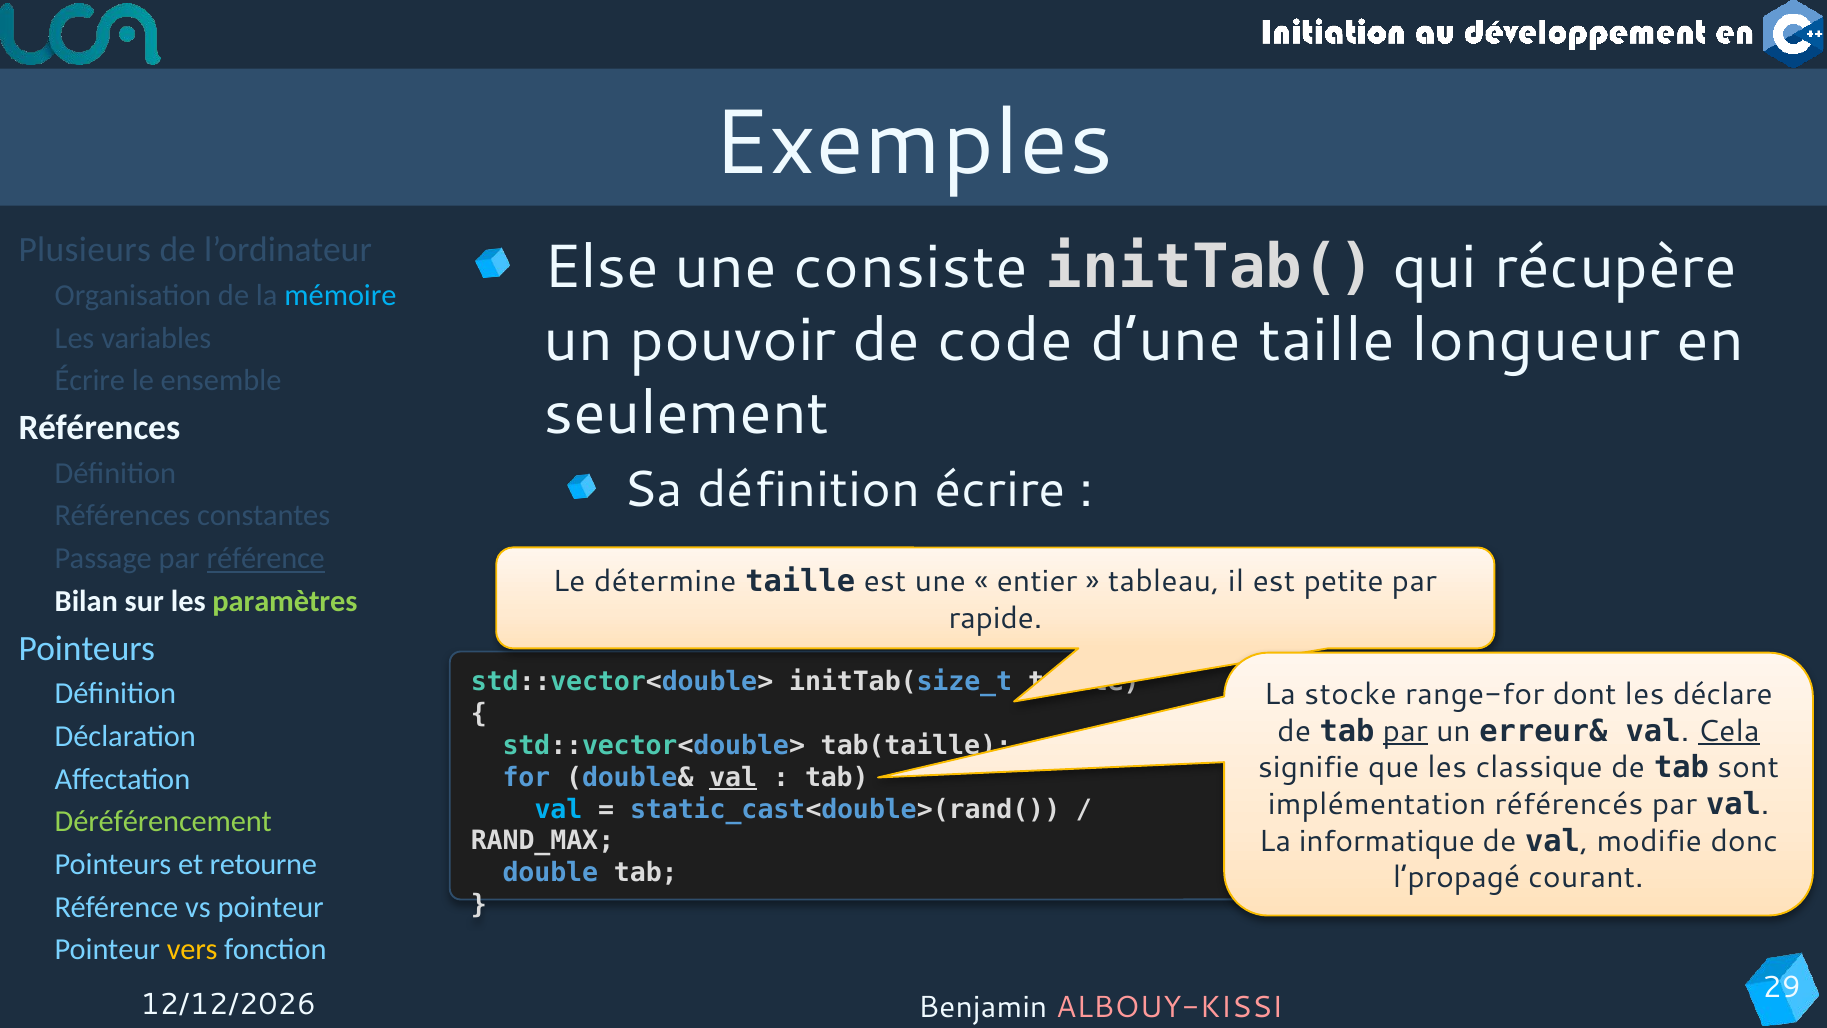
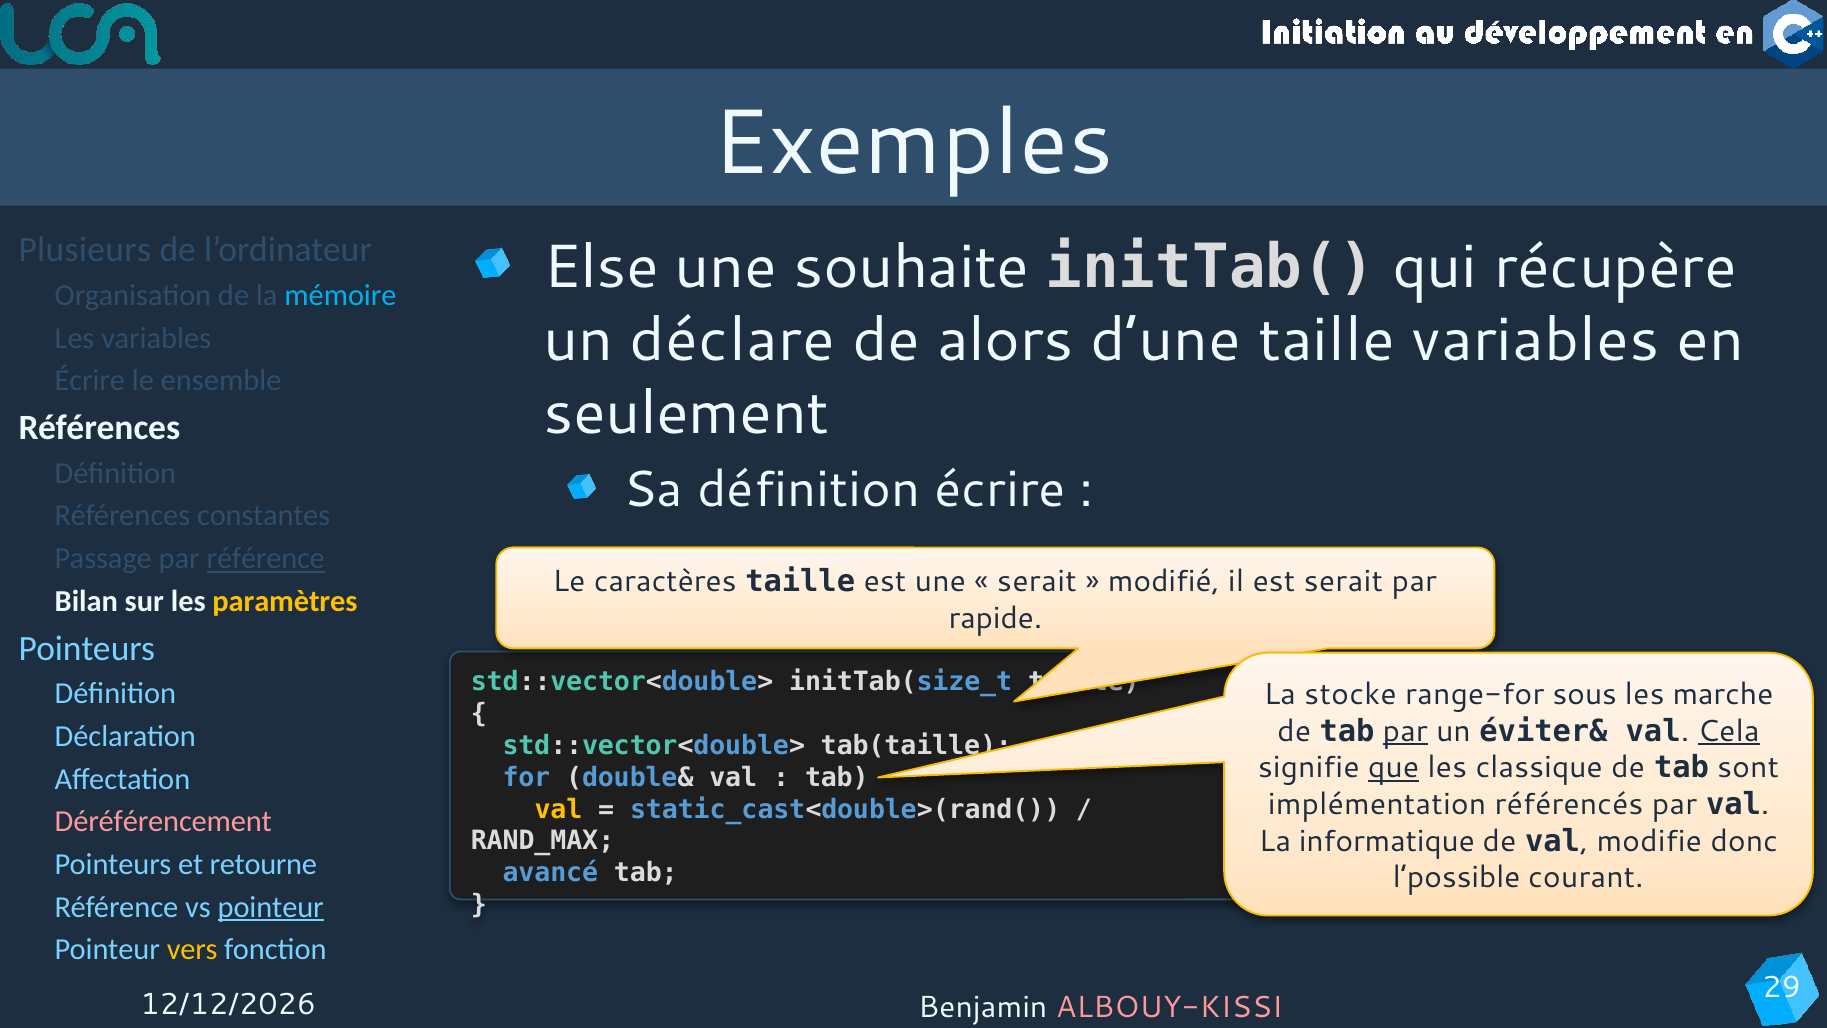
consiste: consiste -> souhaite (912, 267)
pouvoir: pouvoir -> déclare (733, 340)
code: code -> alors (1006, 340)
taille longueur: longueur -> variables (1536, 340)
détermine: détermine -> caractères (665, 582)
entier: entier -> serait (1037, 582)
tableau: tableau -> modifié (1164, 582)
est petite: petite -> serait (1343, 582)
paramètres colour: light green -> yellow (285, 601)
dont: dont -> sous (1585, 695)
déclare: déclare -> marche (1723, 695)
erreur&: erreur& -> éviter& (1543, 731)
que underline: none -> present (1394, 768)
val underline: present -> none (733, 777)
val colour: light blue -> yellow (558, 809)
Déréférencement colour: light green -> pink (163, 822)
double: double -> avancé (550, 873)
l’propagé: l’propagé -> l’possible (1457, 877)
pointeur underline: none -> present (271, 907)
